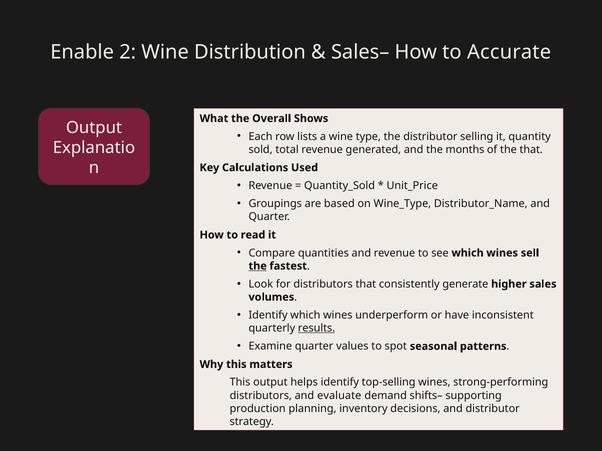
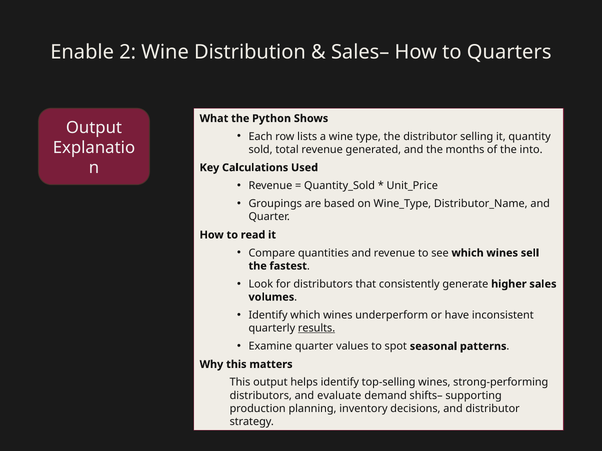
Accurate: Accurate -> Quarters (509, 52)
Overall: Overall -> Python (272, 119)
the that: that -> into (531, 150)
the underline: present -> none (258, 266)
